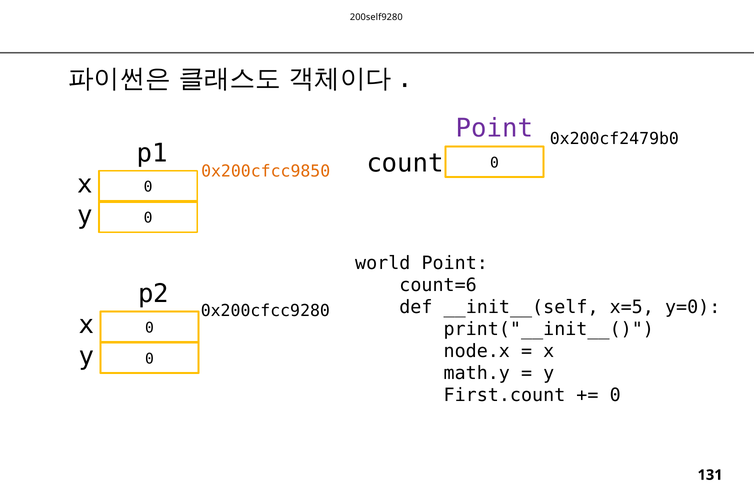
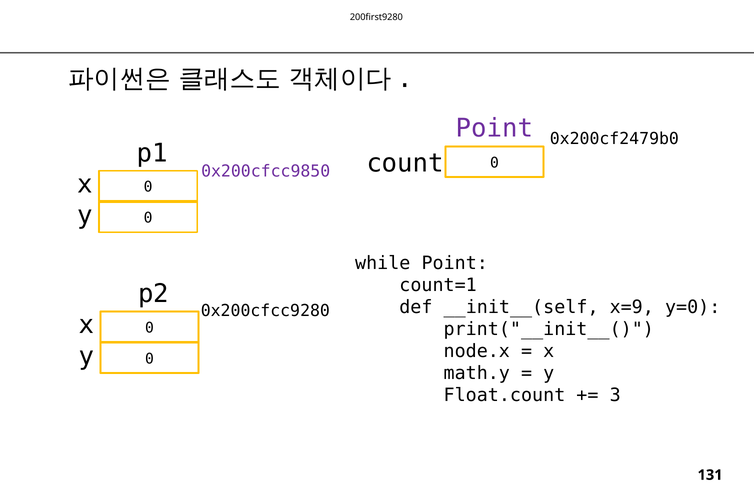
200self9280: 200self9280 -> 200first9280 (376, 17)
0x200cfcc9850 colour: orange -> purple (266, 171)
world: world -> while (383, 263)
count=6: count=6 -> count=1 (438, 285)
x=5: x=5 -> x=9 (632, 307)
First.count: First.count -> Float.count (504, 395)
0: 0 -> 3 (615, 395)
